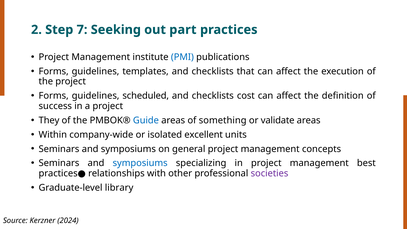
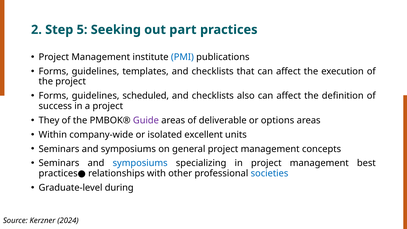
7: 7 -> 5 (82, 30)
cost: cost -> also (246, 96)
Guide colour: blue -> purple (146, 120)
something: something -> deliverable (223, 120)
validate: validate -> options (278, 120)
societies colour: purple -> blue (270, 173)
library: library -> during (119, 188)
